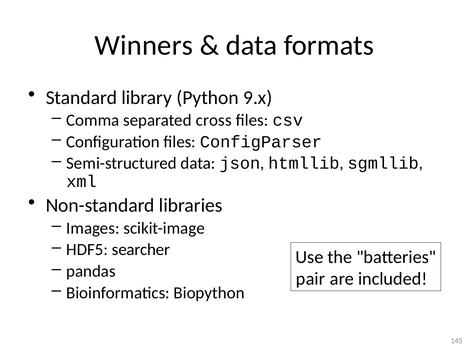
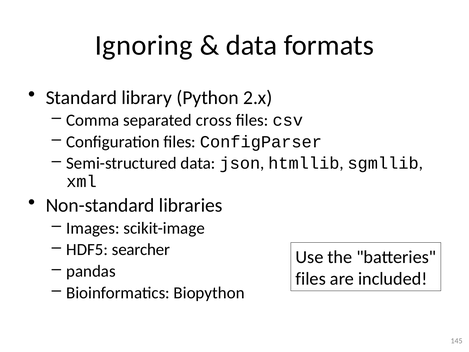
Winners: Winners -> Ignoring (144, 45)
9.x: 9.x -> 2.x (258, 98)
pair: pair -> files (311, 279)
